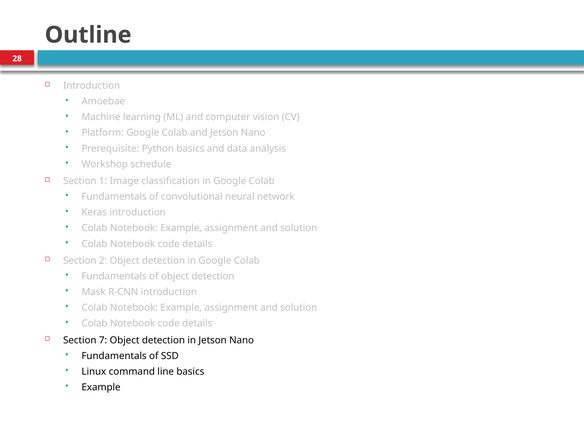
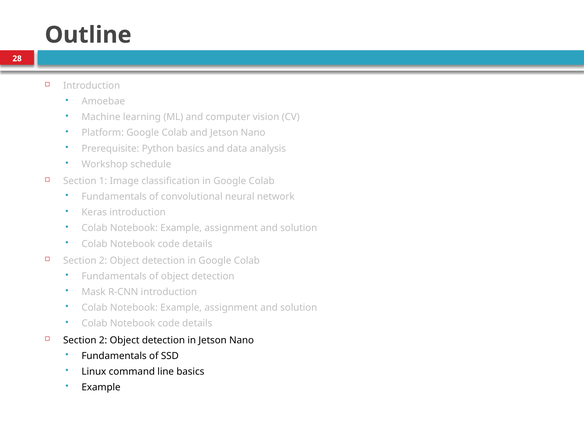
7: 7 -> 2 (103, 340)
